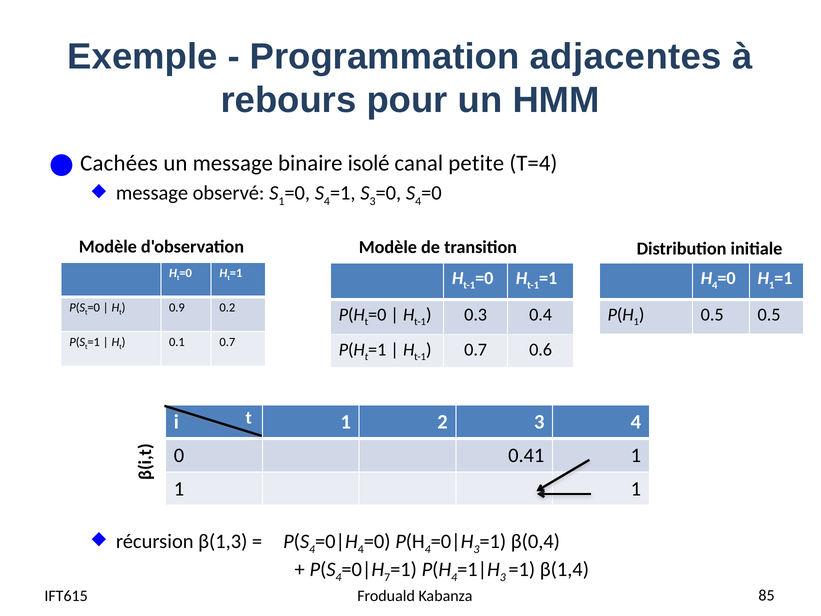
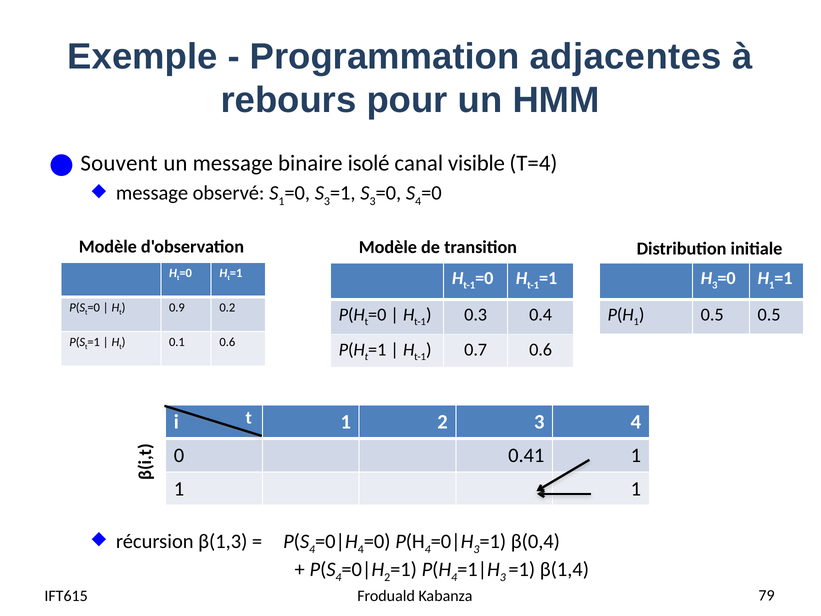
Cachées: Cachées -> Souvent (119, 163)
petite: petite -> visible (476, 163)
4: 4 -> 3 (327, 201)
4: 4 -> 3 (715, 285)
0.1 0.7: 0.7 -> 0.6 (227, 342)
7: 7 -> 2 (387, 577)
85: 85 -> 79 (767, 595)
